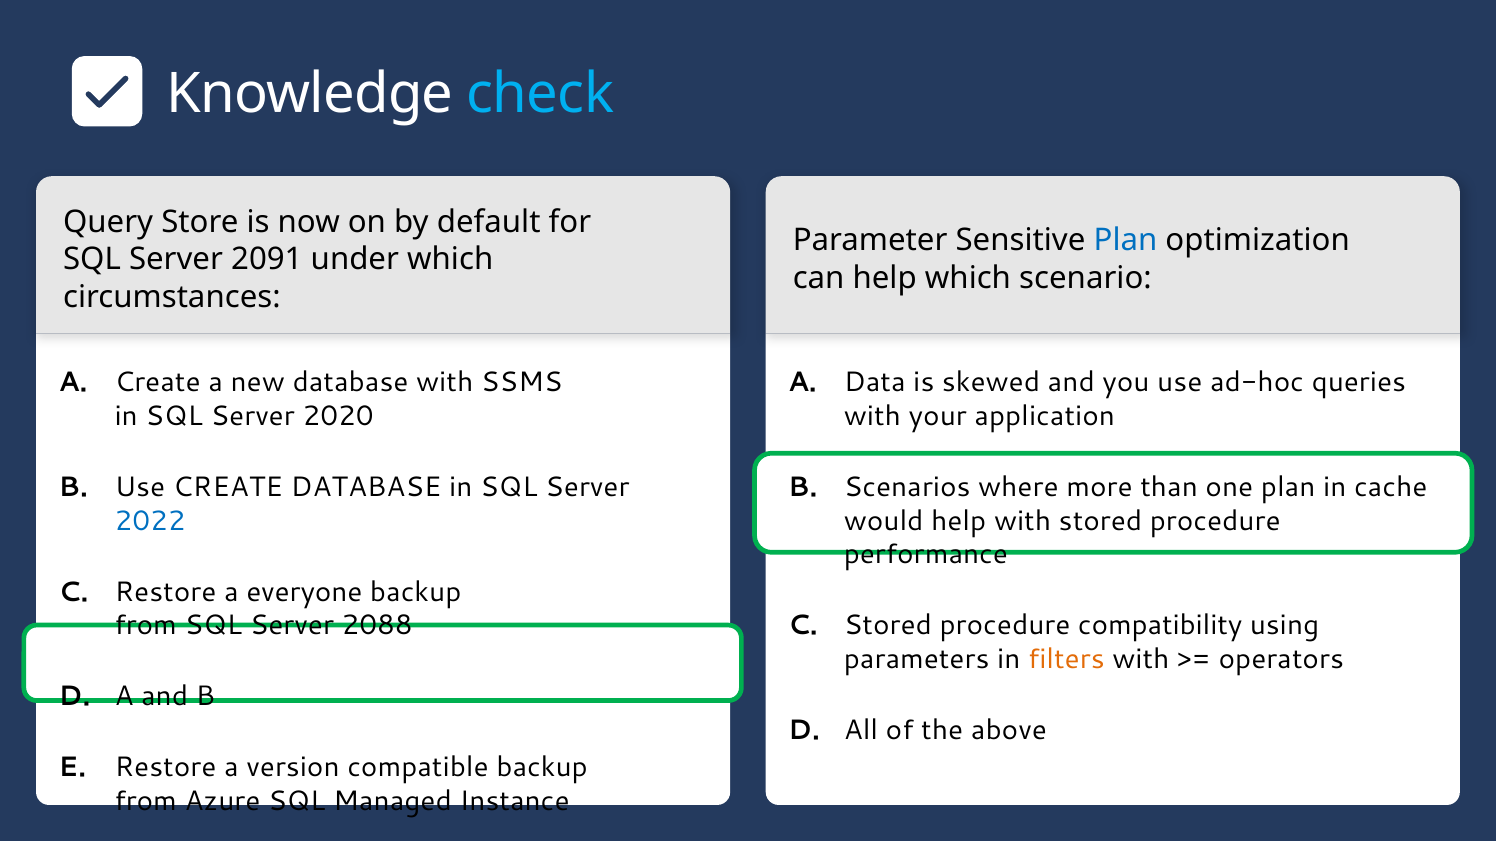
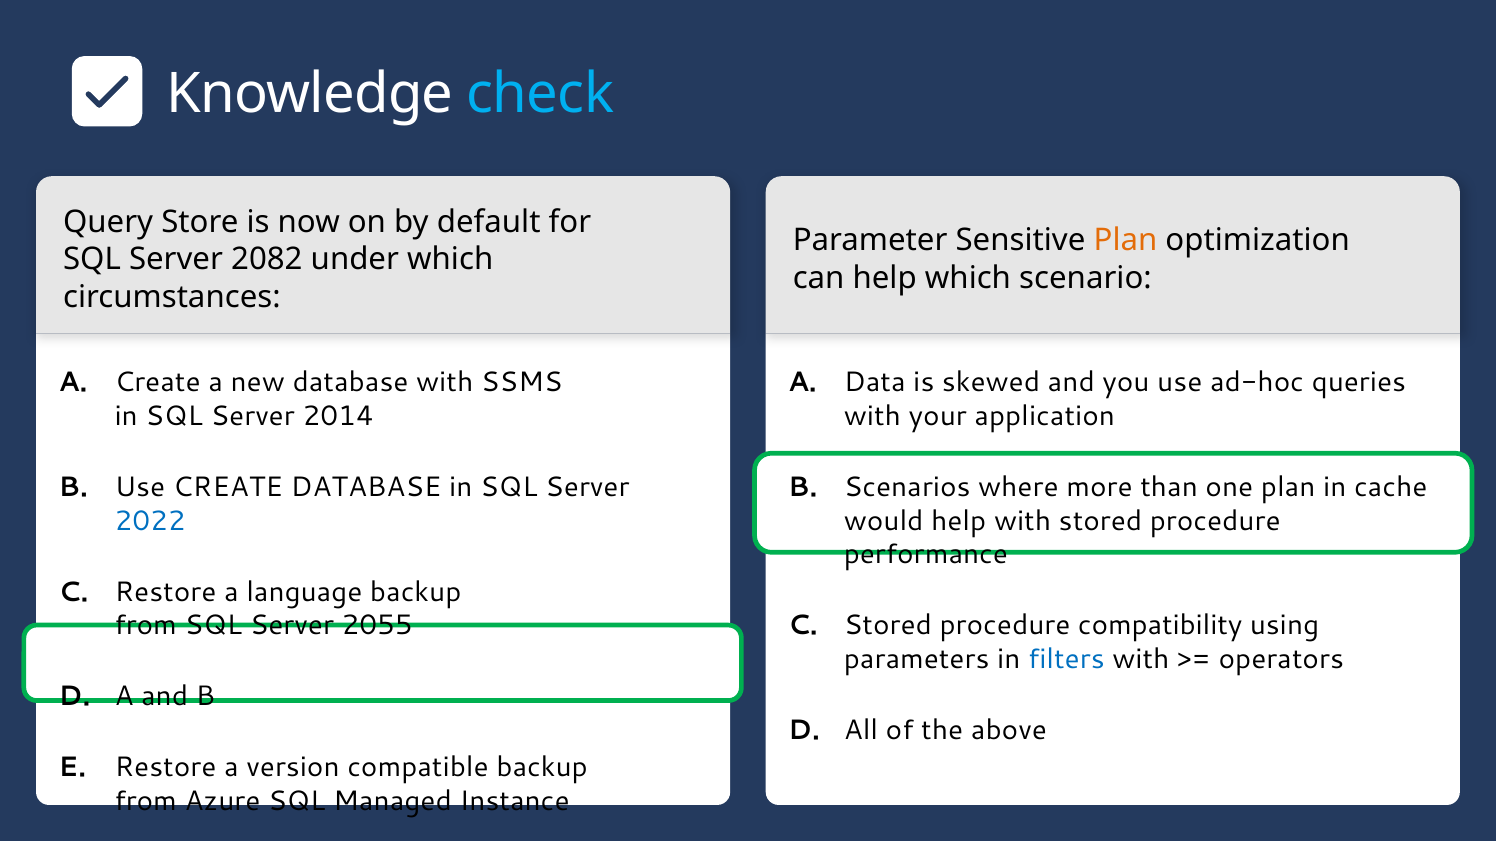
Plan colour: blue -> orange (1126, 241)
2091: 2091 -> 2082 (267, 260)
2020: 2020 -> 2014 (338, 416)
everyone: everyone -> language (304, 592)
2088: 2088 -> 2055 (377, 626)
filters colour: orange -> blue (1066, 660)
